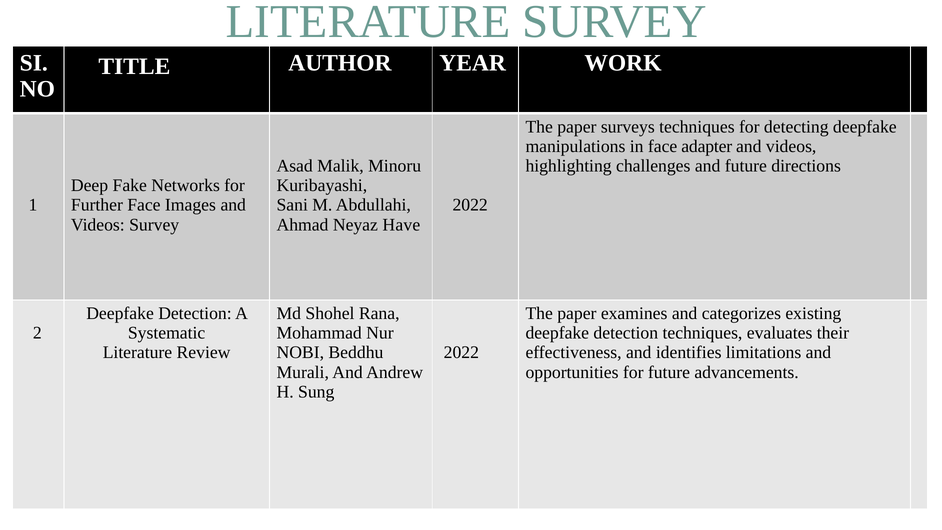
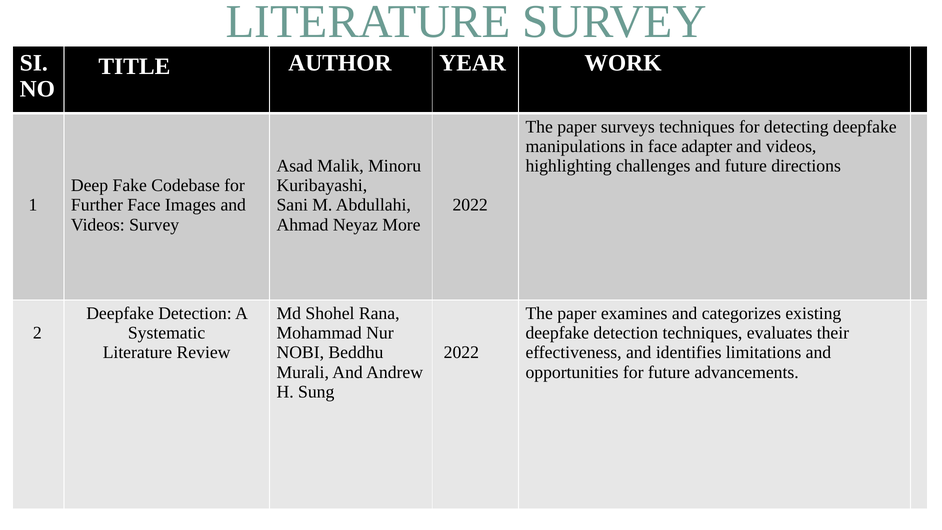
Networks: Networks -> Codebase (186, 186)
Have: Have -> More (401, 225)
